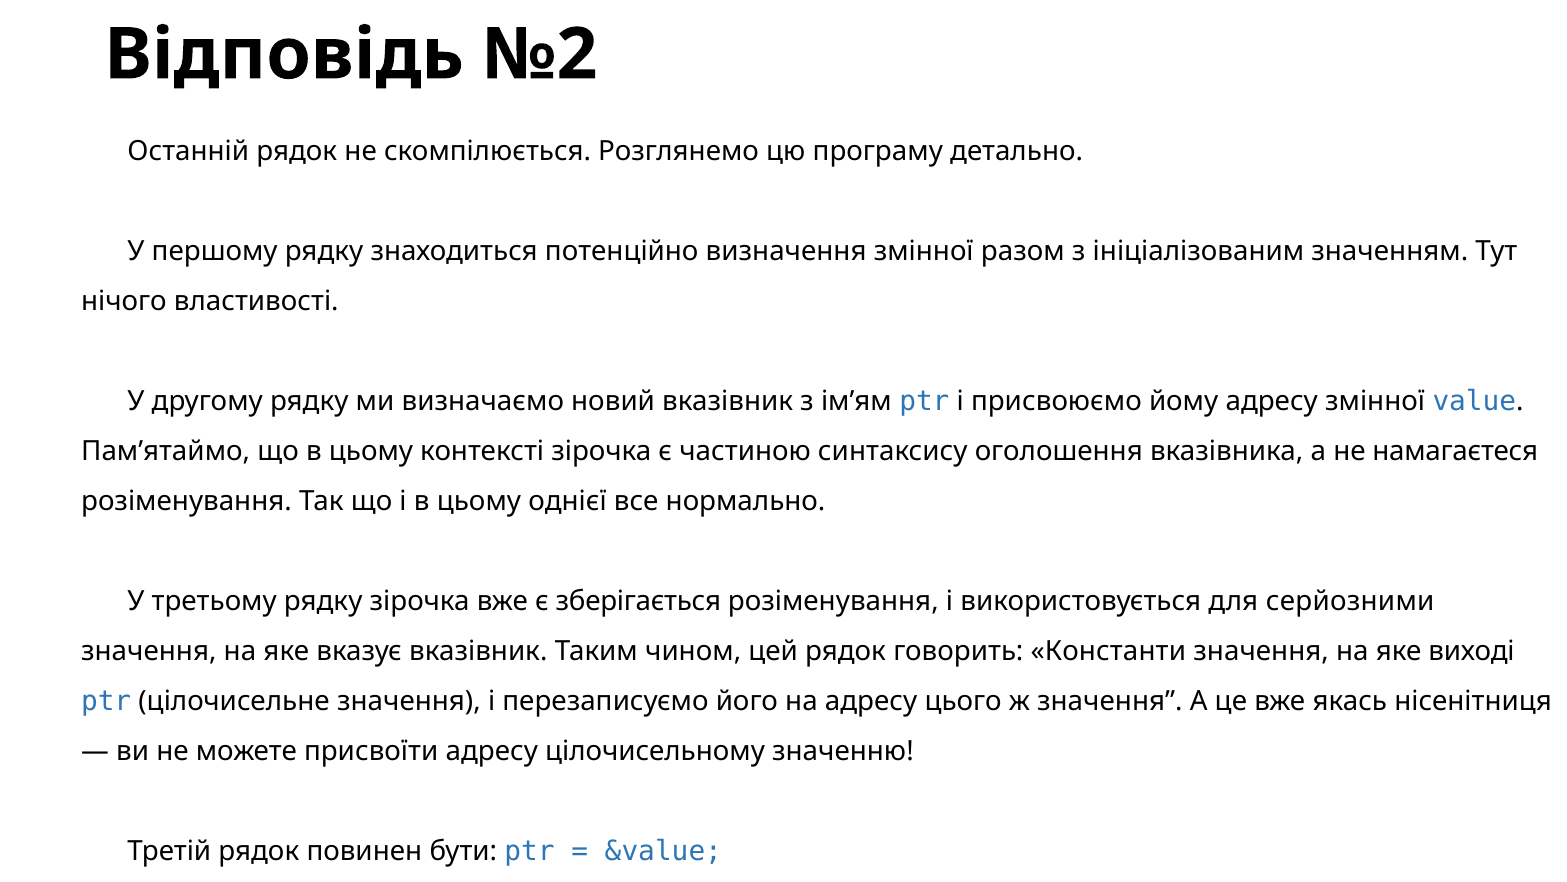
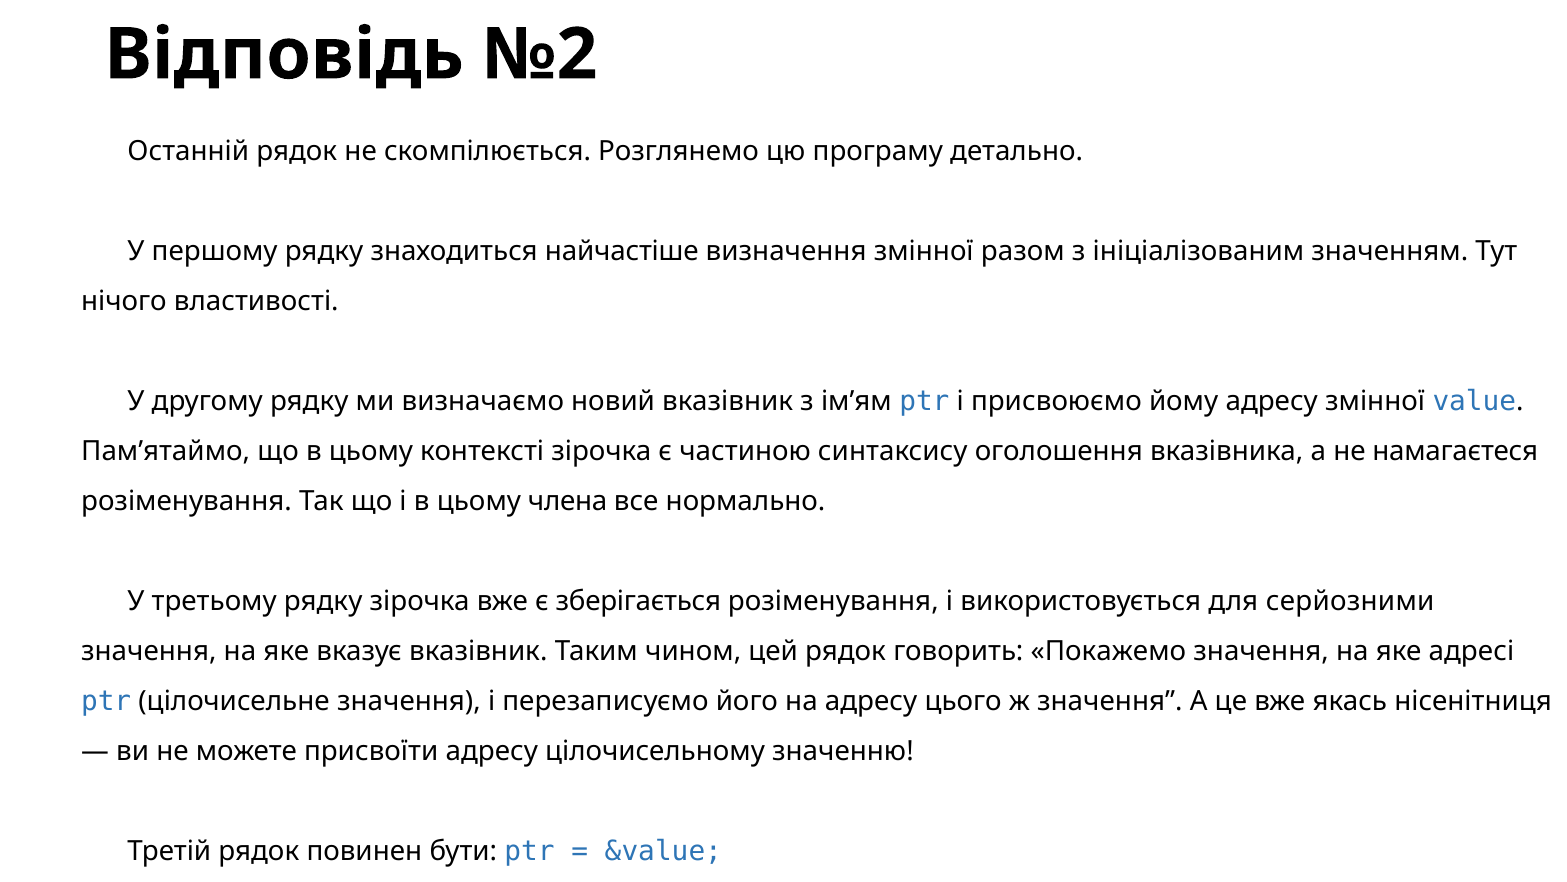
потенційно: потенційно -> найчастіше (622, 251)
однієї: однієї -> члена (568, 501)
Константи: Константи -> Покажемо (1108, 651)
виході: виході -> адресі (1471, 651)
